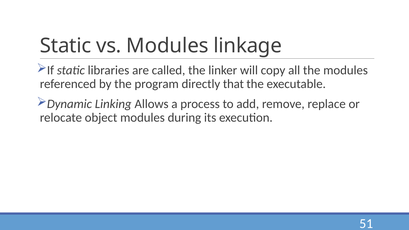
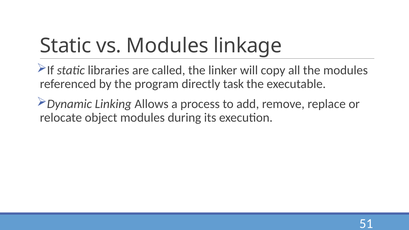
that: that -> task (233, 84)
